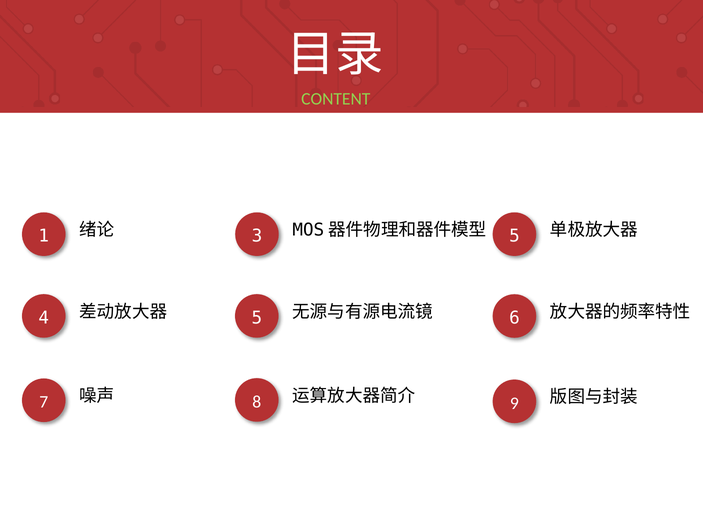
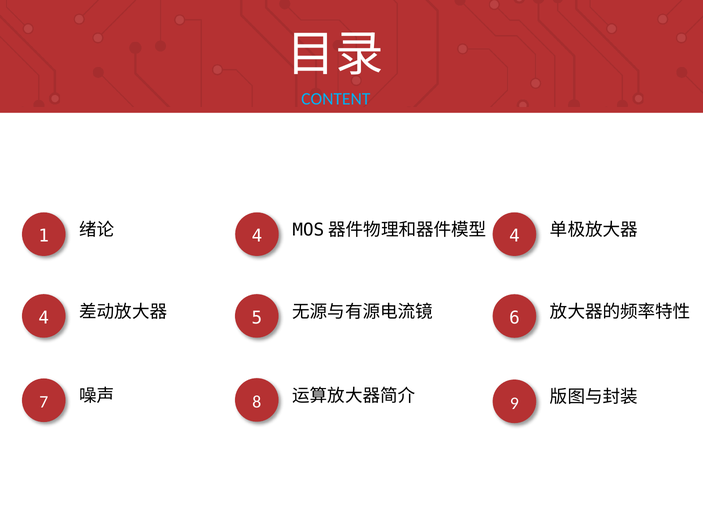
CONTENT colour: light green -> light blue (336, 99)
3: 3 -> 4 (257, 236)
5: 5 -> 4 (514, 236)
